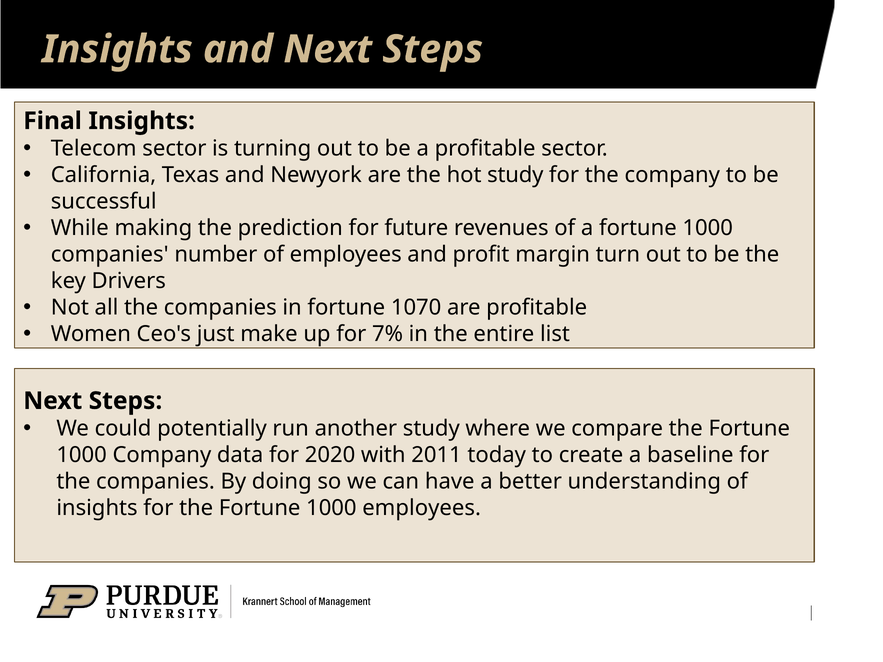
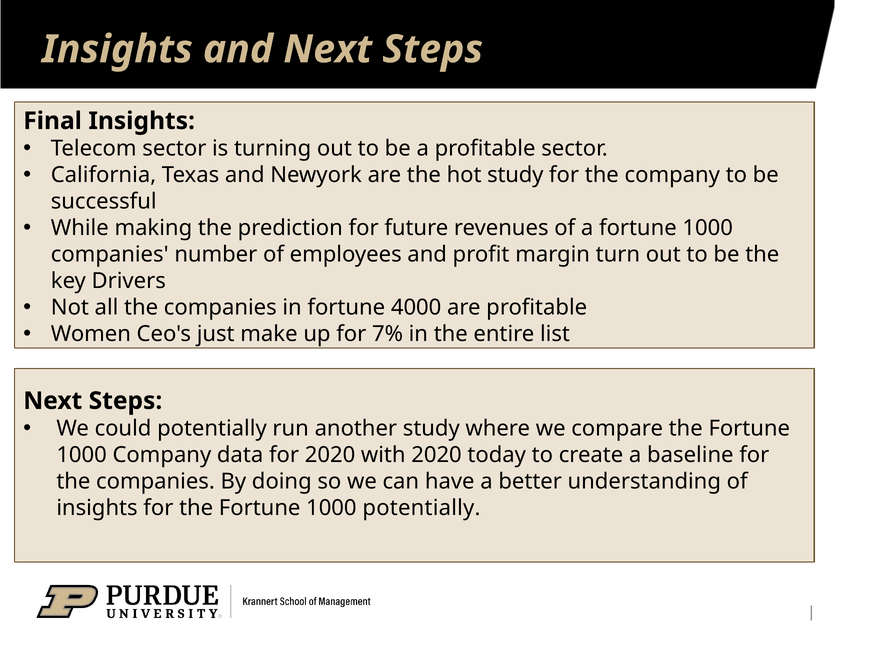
1070: 1070 -> 4000 (416, 308)
with 2011: 2011 -> 2020 (437, 455)
1000 employees: employees -> potentially (421, 508)
